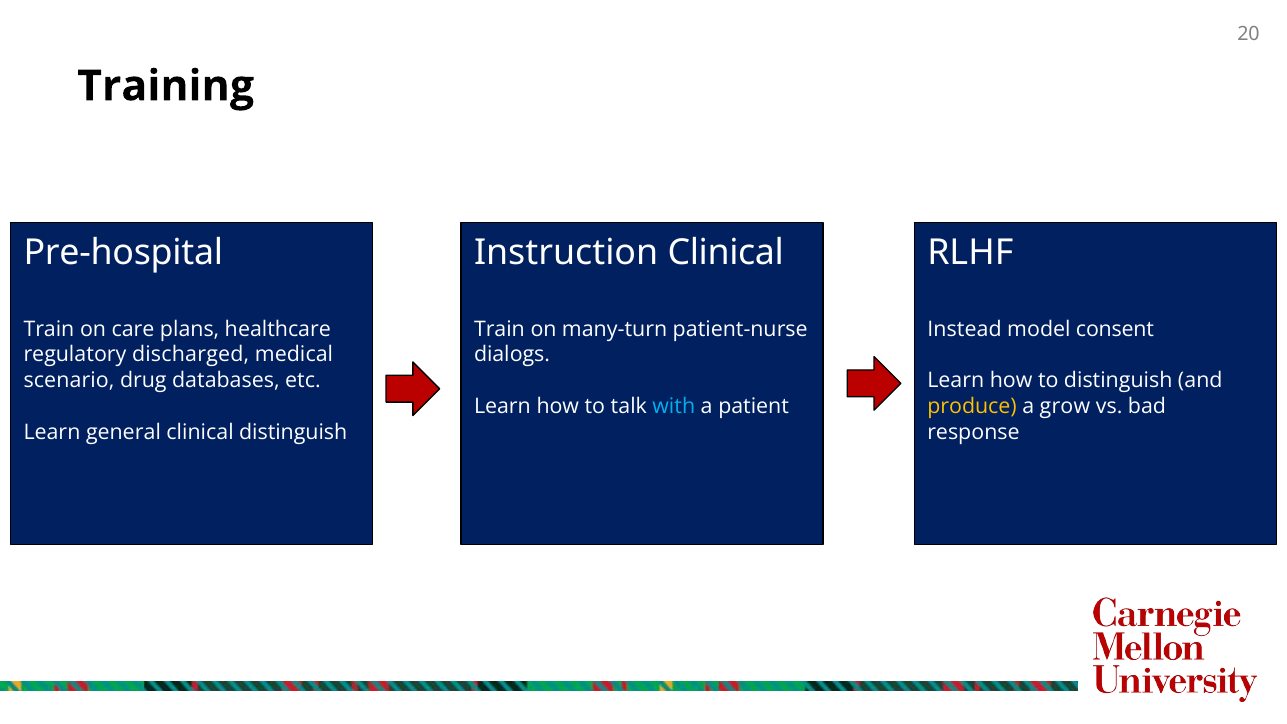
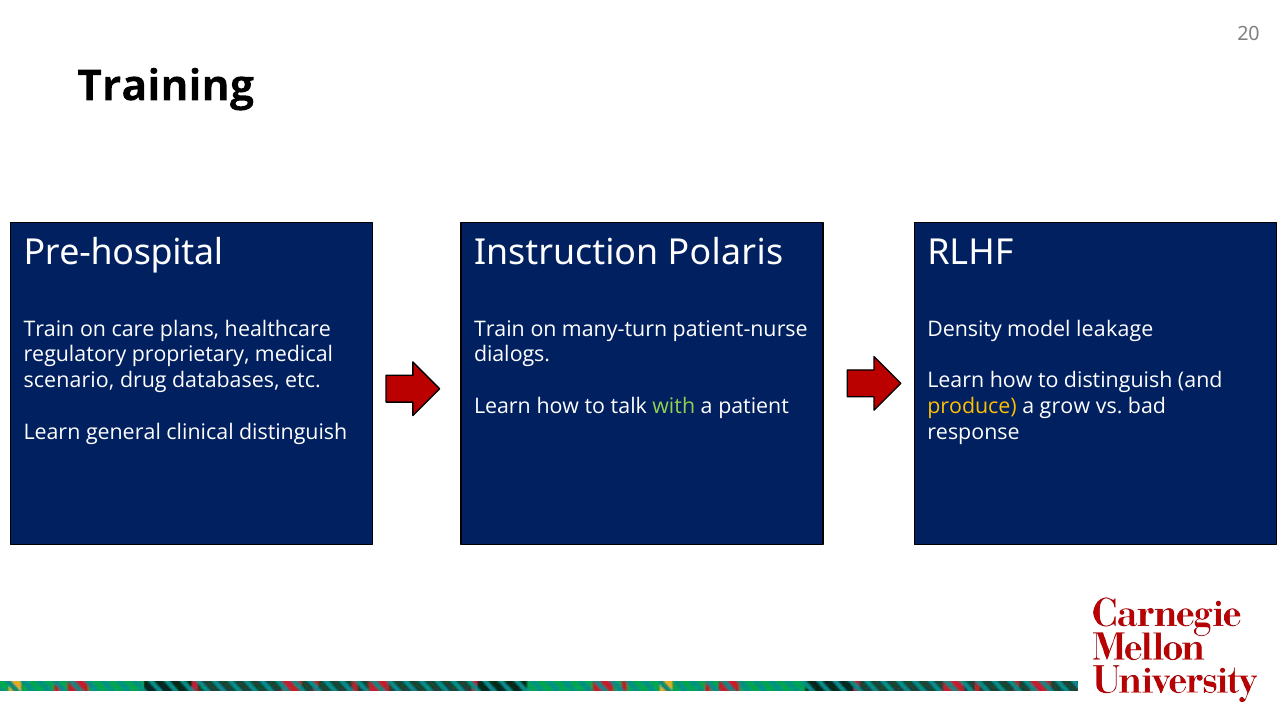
Instruction Clinical: Clinical -> Polaris (725, 253)
Instead: Instead -> Density (965, 329)
consent: consent -> leakage (1115, 329)
discharged: discharged -> proprietary (191, 355)
with colour: light blue -> light green (674, 406)
